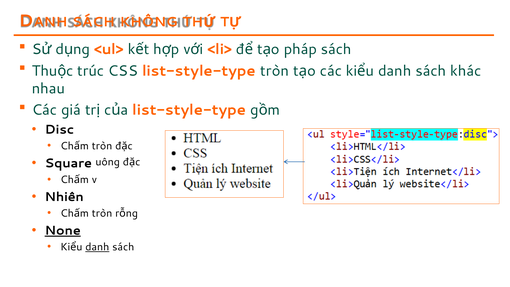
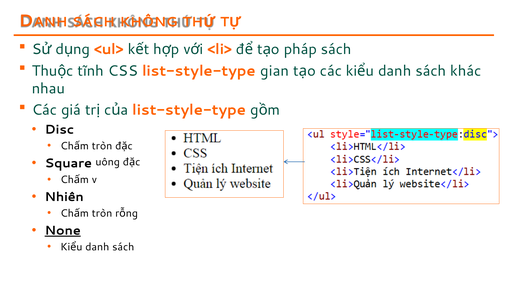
trúc: trúc -> tĩnh (91, 71)
list-style-type tròn: tròn -> gian (275, 71)
danh underline: present -> none (97, 247)
